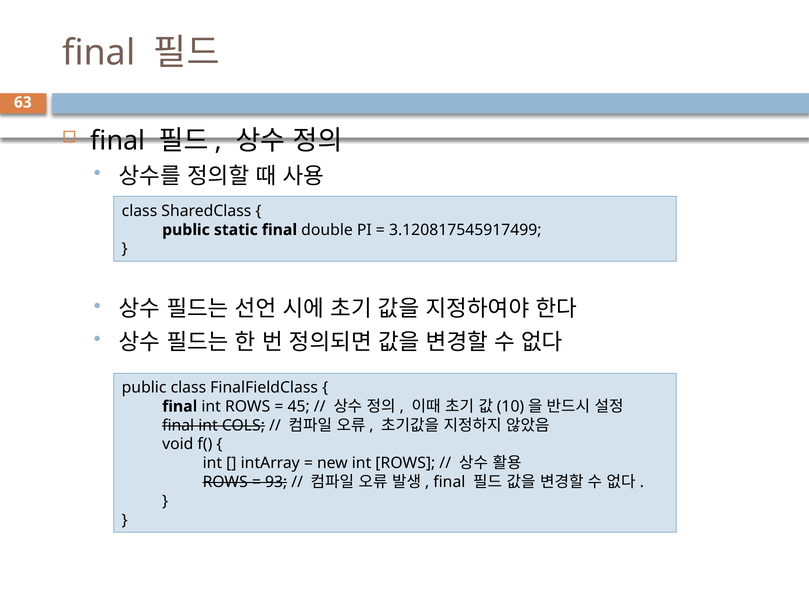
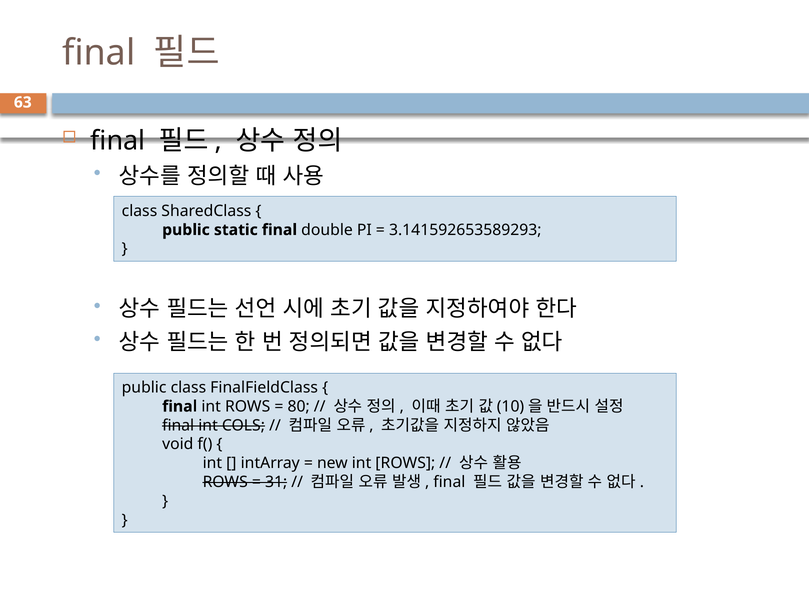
3.120817545917499: 3.120817545917499 -> 3.141592653589293 (465, 230)
45: 45 -> 80 (299, 406)
93: 93 -> 31 (276, 482)
